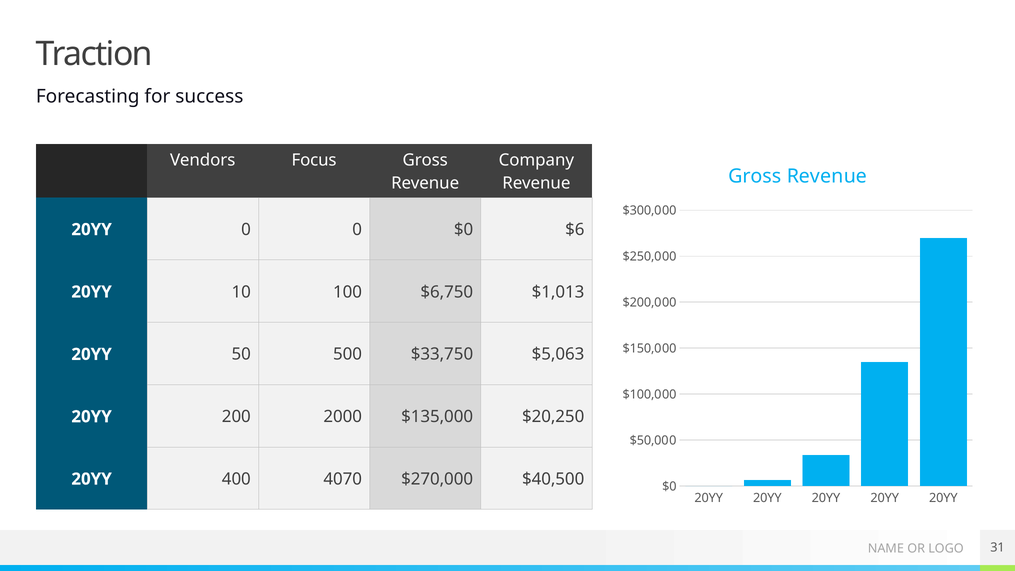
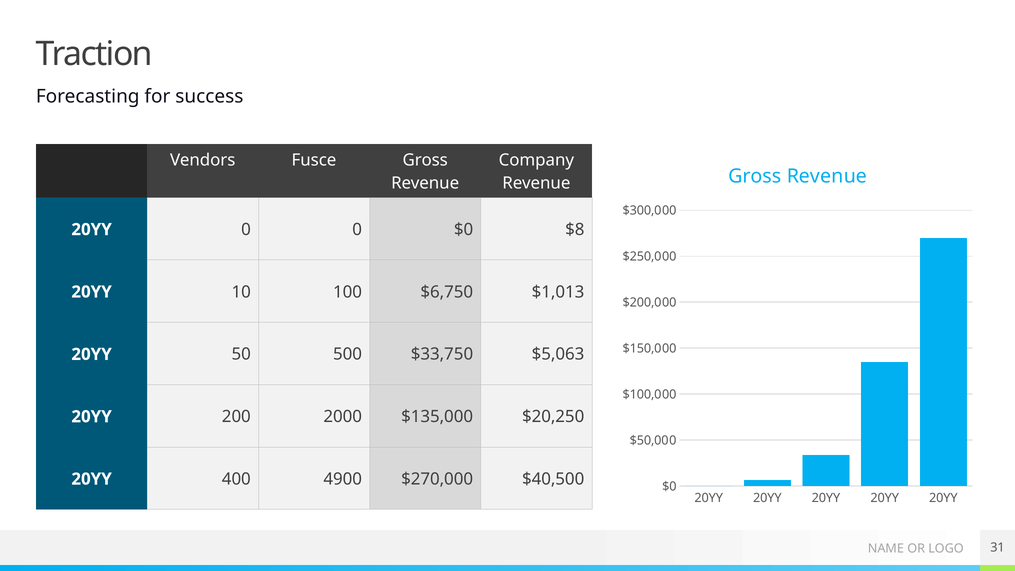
Focus: Focus -> Fusce (314, 160)
$6: $6 -> $8 (575, 230)
4070: 4070 -> 4900 (343, 479)
